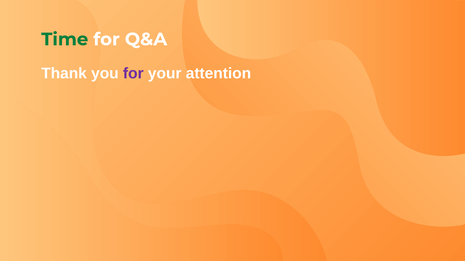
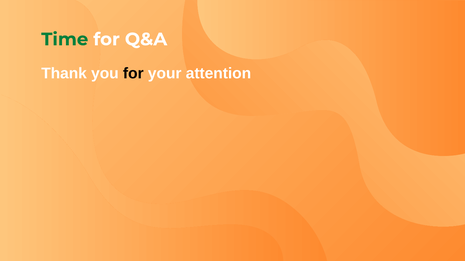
for colour: purple -> black (133, 74)
